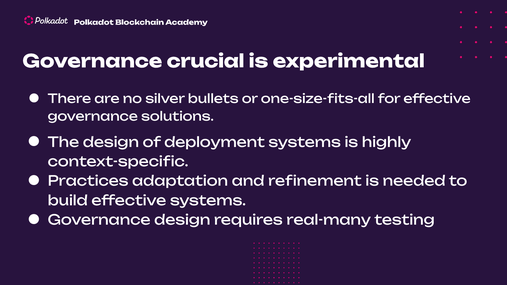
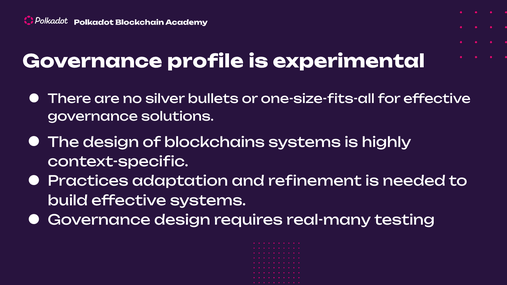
crucial: crucial -> profile (205, 61)
deployment: deployment -> blockchains (215, 142)
